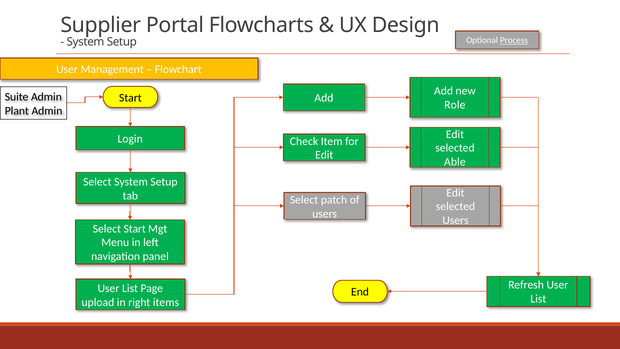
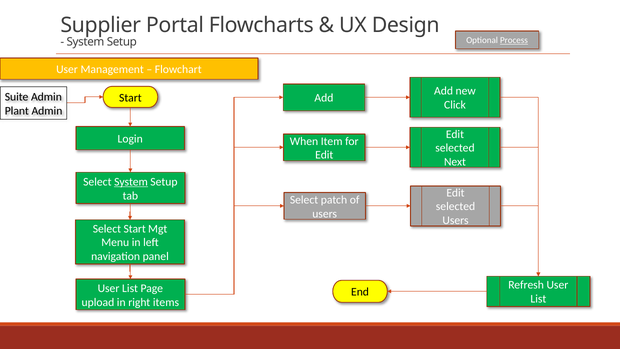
Role: Role -> Click (455, 105)
Check: Check -> When (304, 141)
Able: Able -> Next (455, 162)
System underline: none -> present (131, 182)
